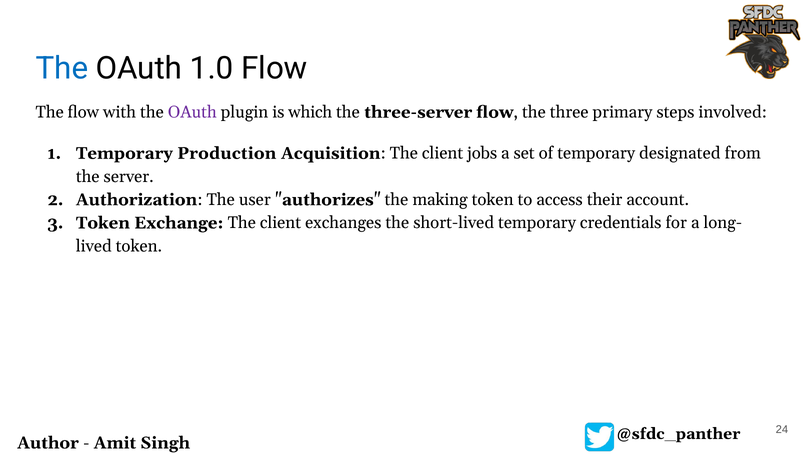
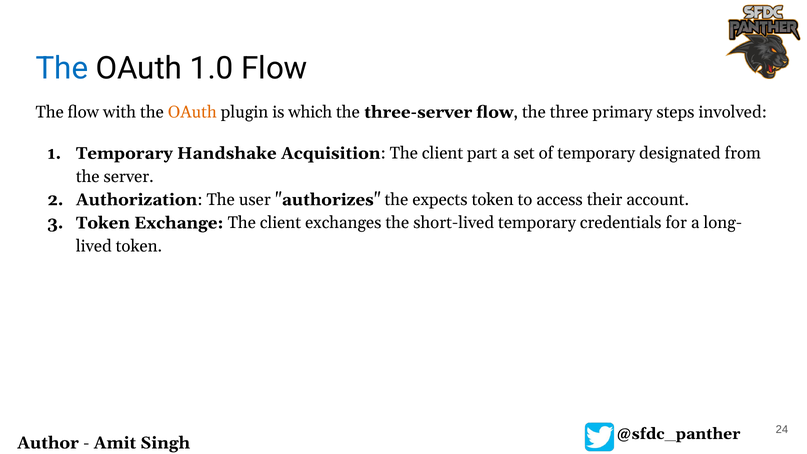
OAuth colour: purple -> orange (192, 112)
Production: Production -> Handshake (227, 153)
jobs: jobs -> part (482, 153)
making: making -> expects (440, 200)
